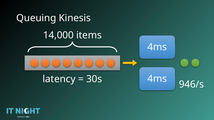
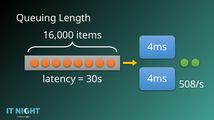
Kinesis: Kinesis -> Length (75, 18)
14,000: 14,000 -> 16,000 (58, 35)
946/s: 946/s -> 508/s (191, 85)
